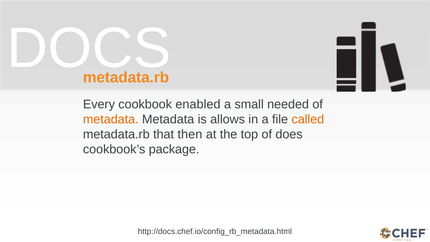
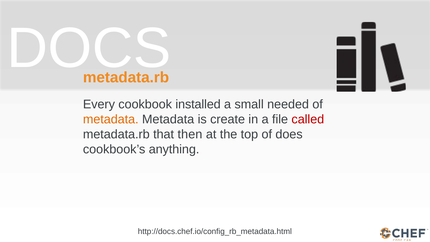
enabled: enabled -> installed (198, 104)
allows: allows -> create (228, 119)
called colour: orange -> red (308, 119)
package: package -> anything (174, 149)
